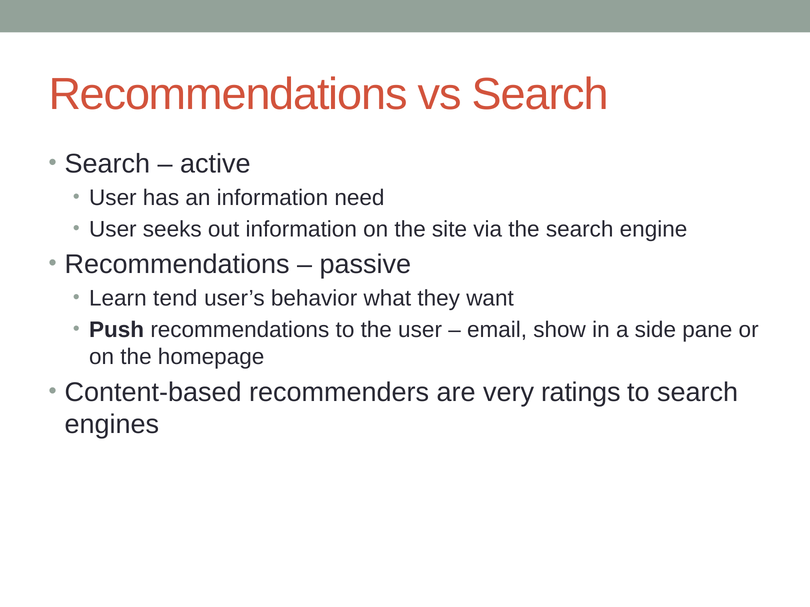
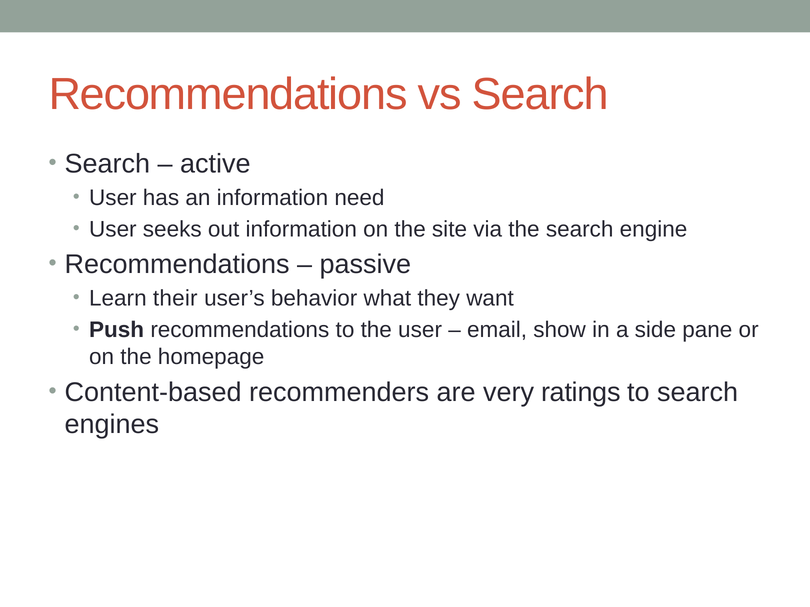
tend: tend -> their (175, 299)
